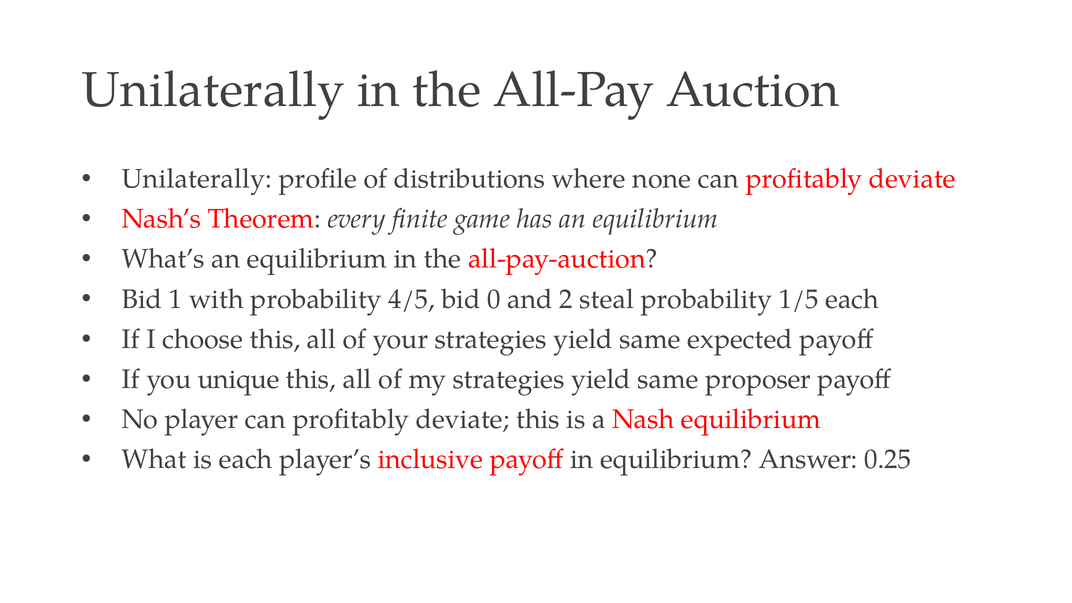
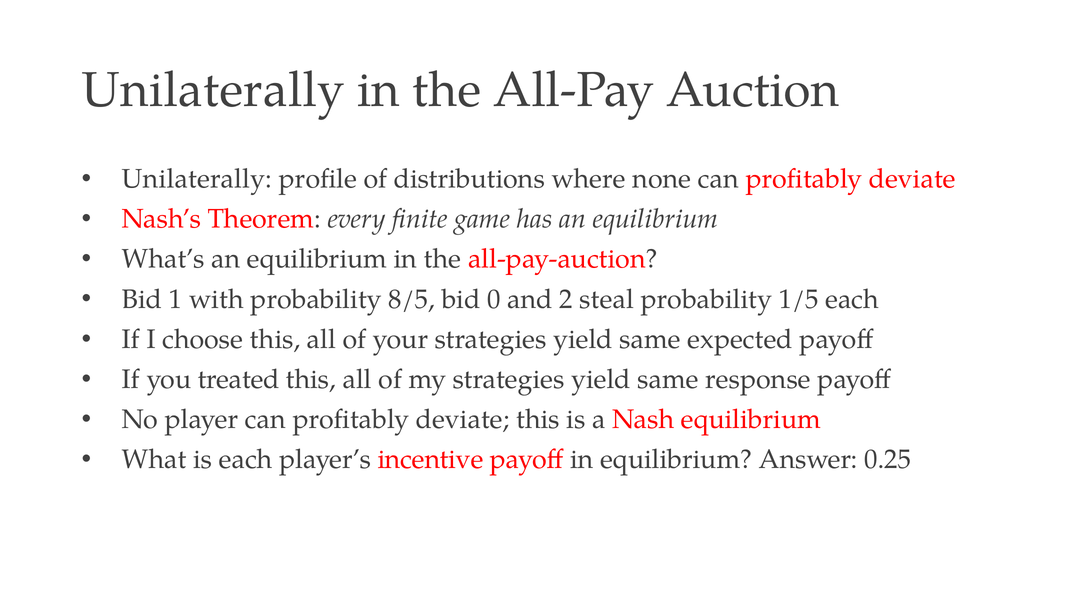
4/5: 4/5 -> 8/5 (412, 299)
unique: unique -> treated (239, 379)
proposer: proposer -> response (758, 379)
inclusive: inclusive -> incentive (431, 460)
